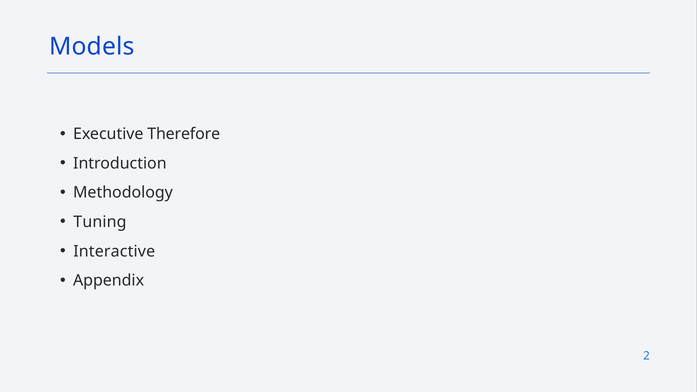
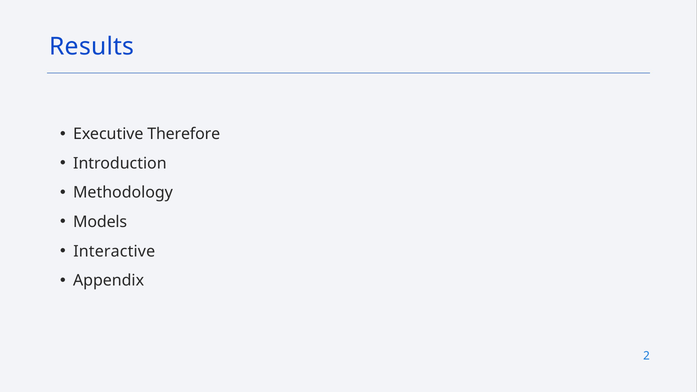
Models: Models -> Results (92, 47)
Tuning: Tuning -> Models (100, 222)
